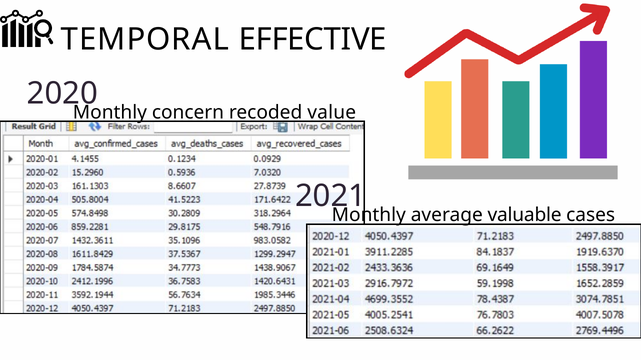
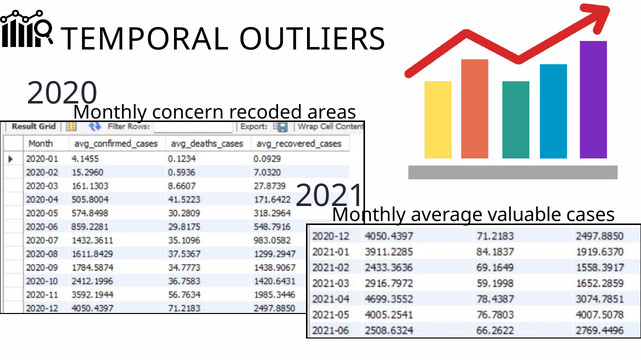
EFFECTIVE: EFFECTIVE -> OUTLIERS (312, 39)
value: value -> areas (332, 112)
